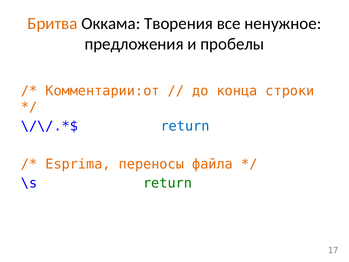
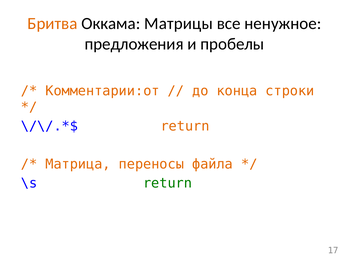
Творения: Творения -> Матрицы (178, 24)
return colour: blue -> orange (185, 126)
Esprima: Esprima -> Матрица (78, 164)
